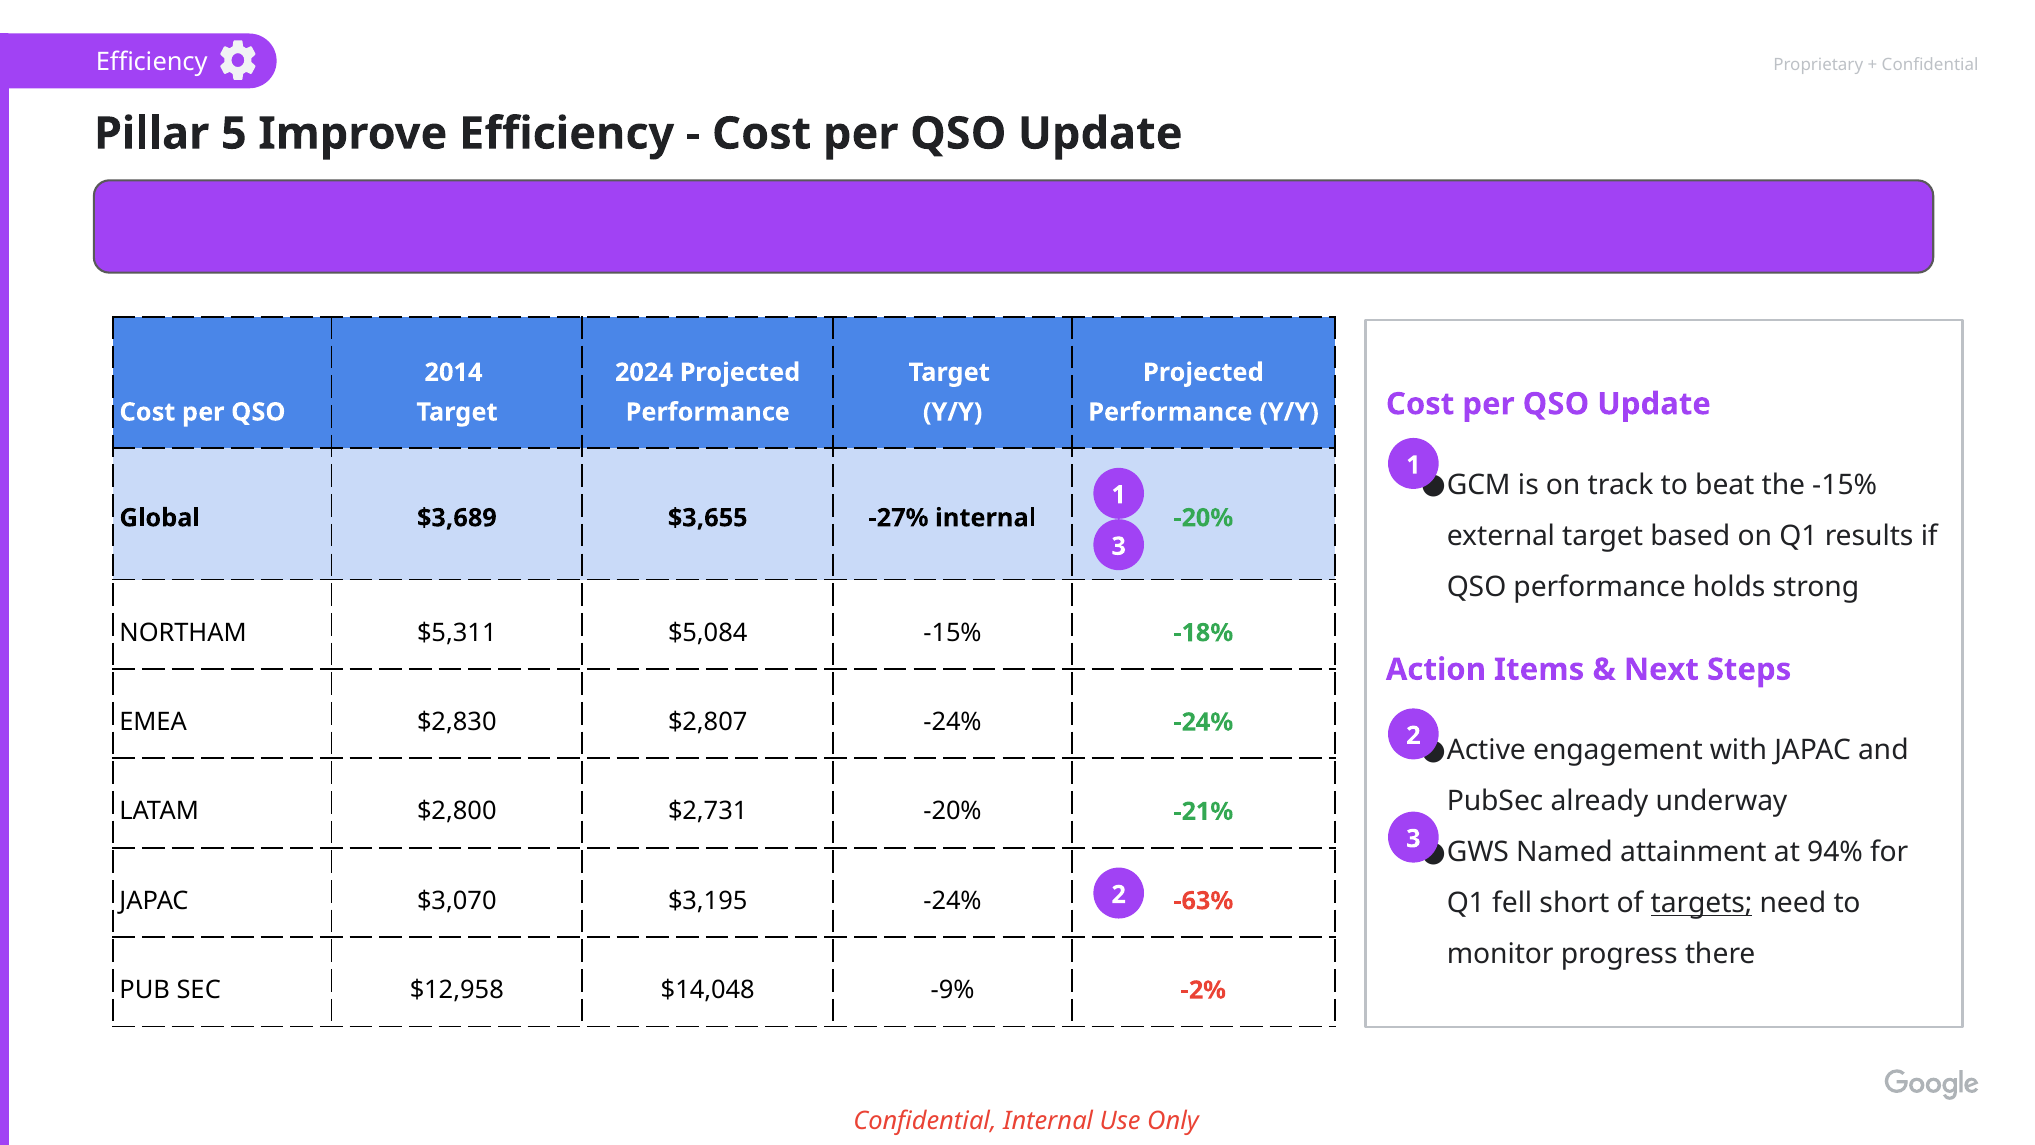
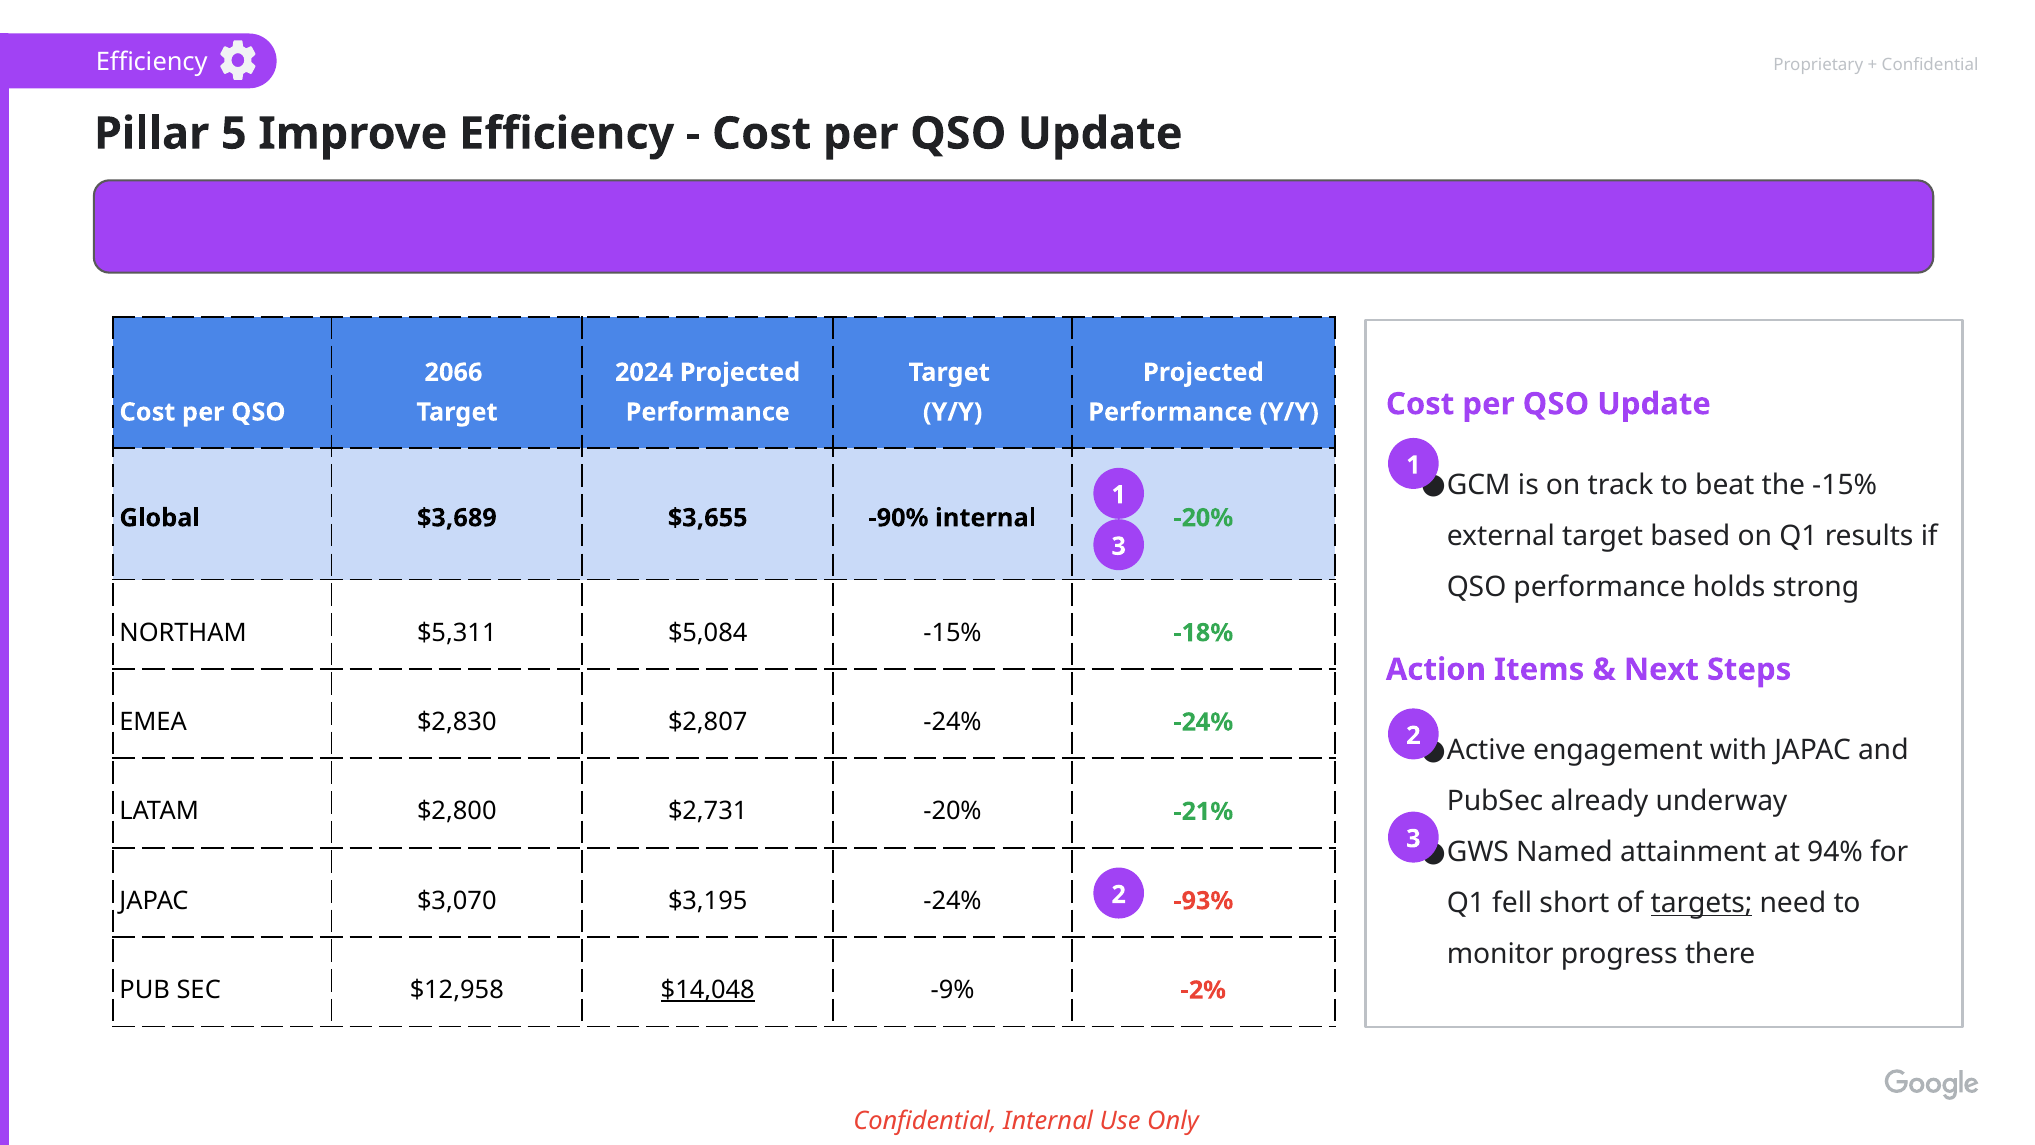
2014: 2014 -> 2066 (454, 372)
-27%: -27% -> -90% (899, 518)
-63%: -63% -> -93% (1203, 901)
$14,048 underline: none -> present (708, 990)
